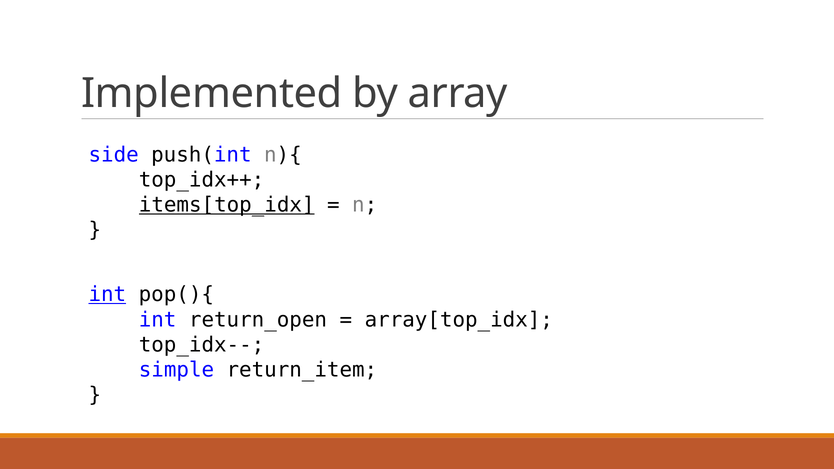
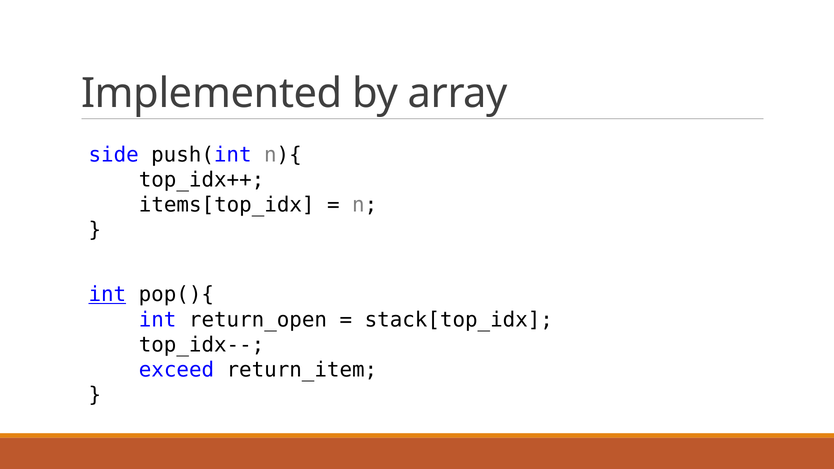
items[top_idx underline: present -> none (227, 205)
array[top_idx: array[top_idx -> stack[top_idx (459, 320)
simple: simple -> exceed (176, 370)
